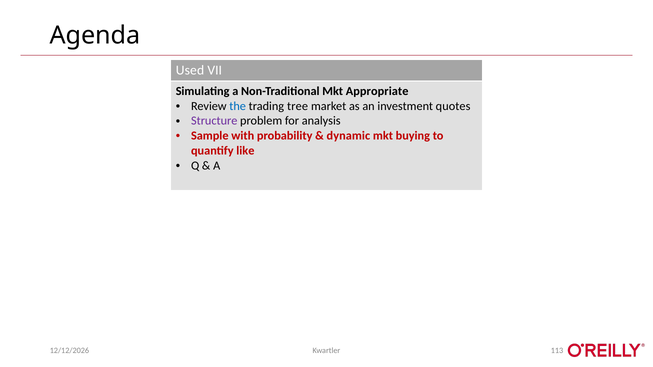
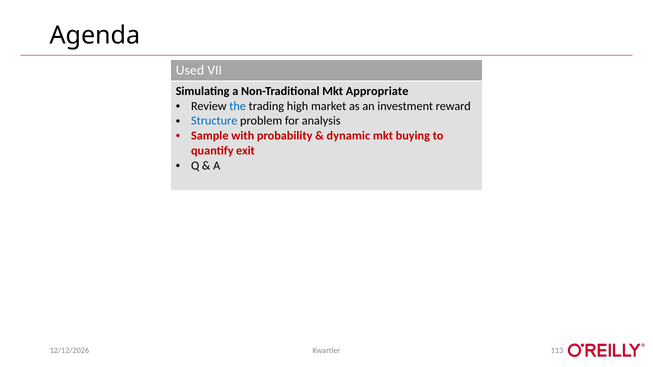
tree: tree -> high (298, 106)
quotes: quotes -> reward (453, 106)
Structure colour: purple -> blue (214, 121)
like: like -> exit (245, 151)
